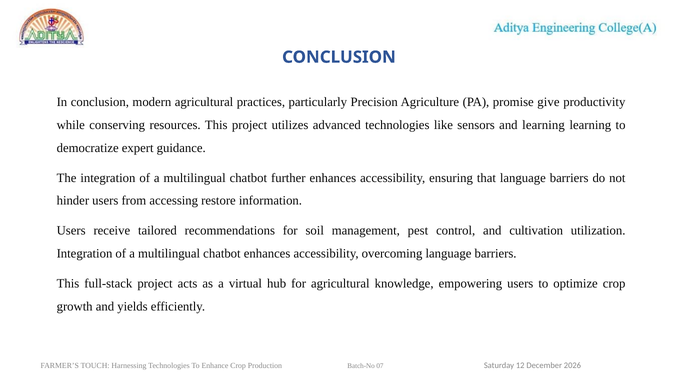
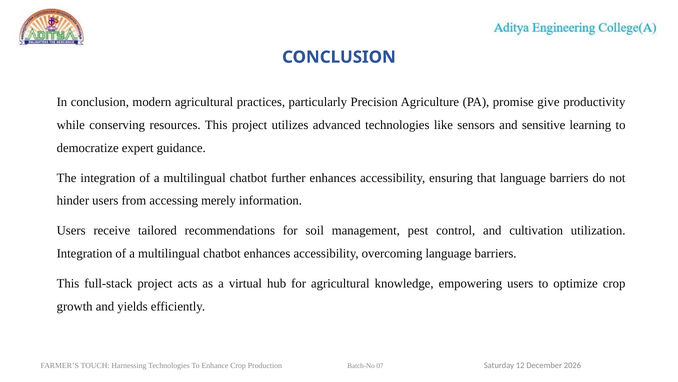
and learning: learning -> sensitive (544, 125)
restore: restore -> merely (219, 200)
